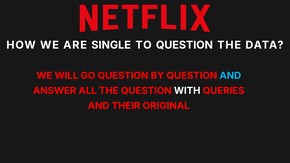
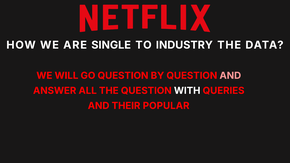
TO QUESTION: QUESTION -> INDUSTRY (184, 45)
AND colour: light blue -> pink (230, 76)
ORIGINAL: ORIGINAL -> POPULAR (166, 106)
